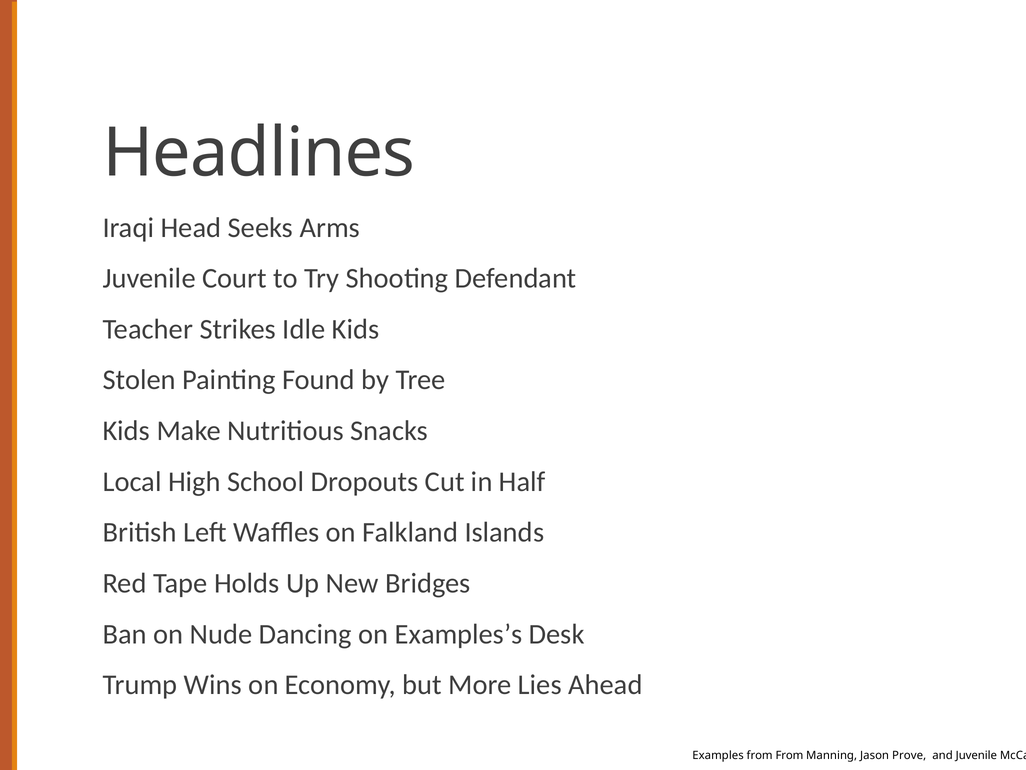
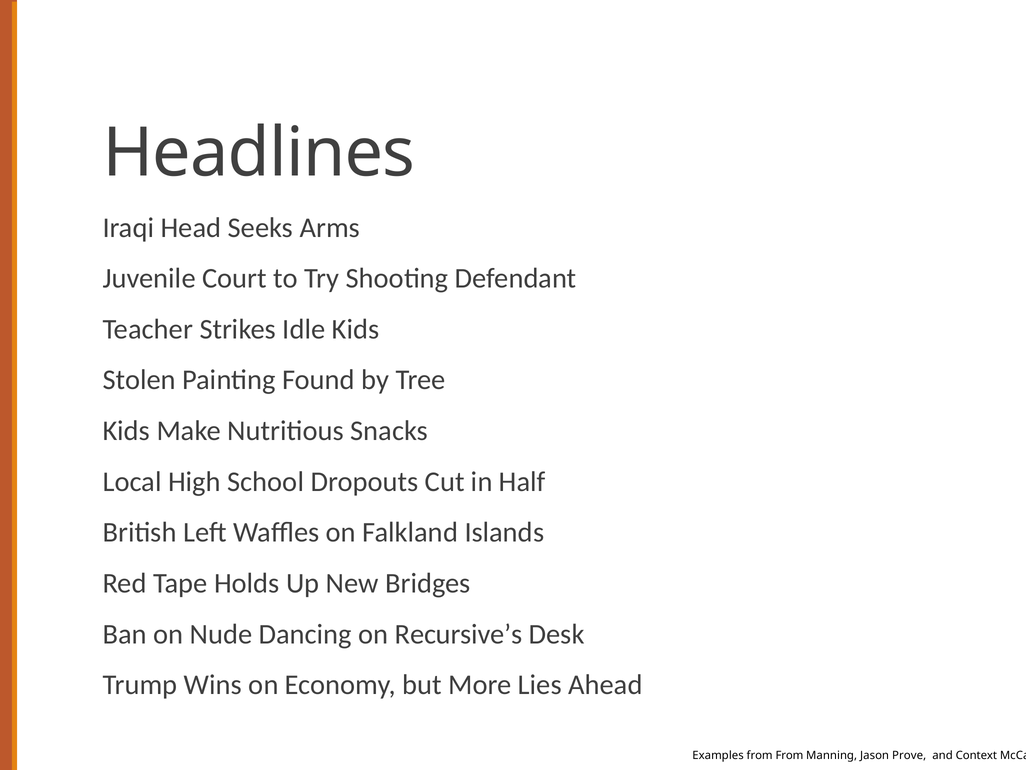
Examples’s: Examples’s -> Recursive’s (459, 634)
and Juvenile: Juvenile -> Context (976, 755)
